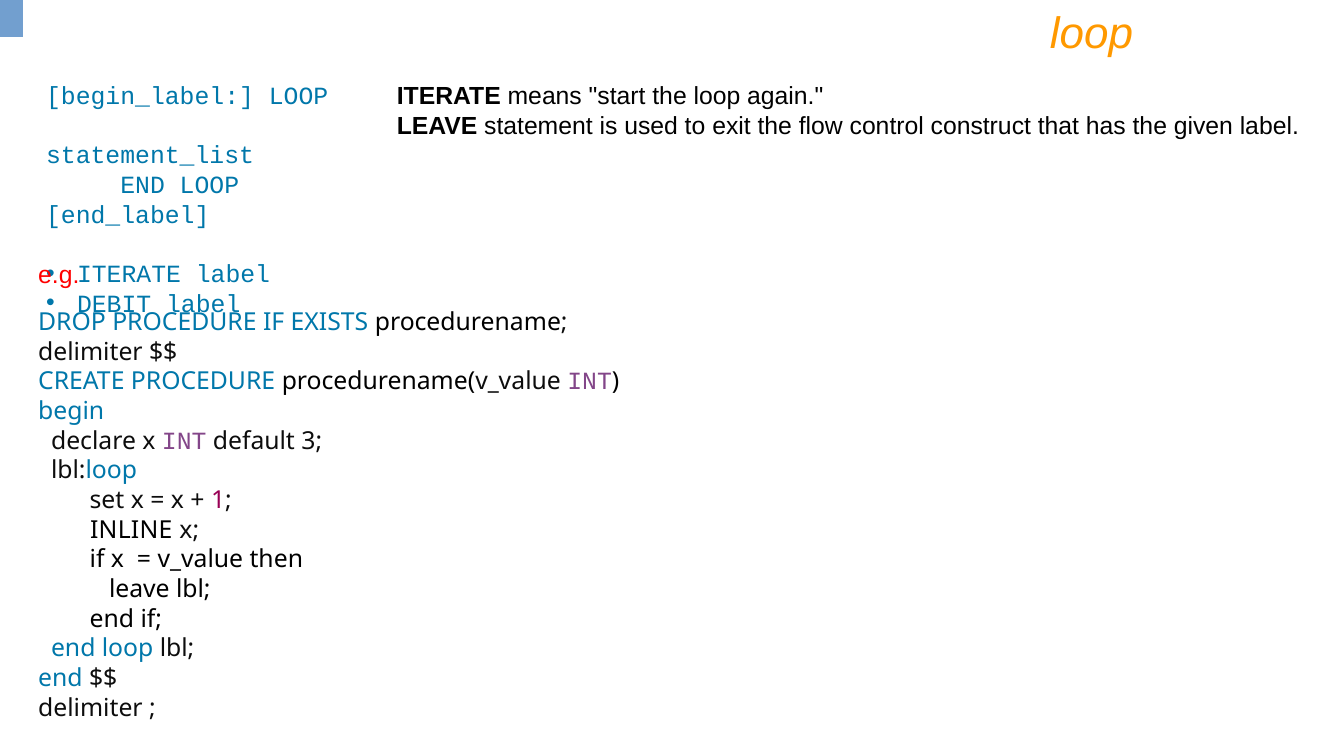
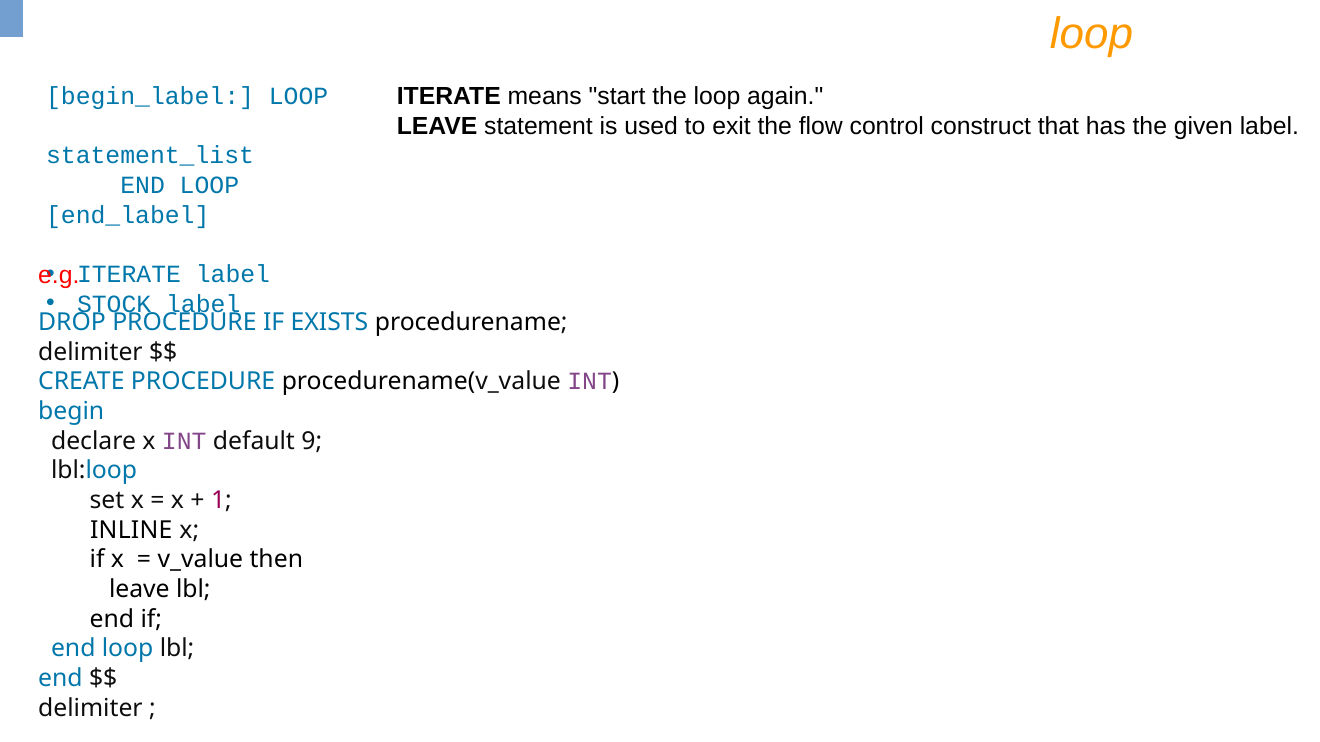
DEBIT: DEBIT -> STOCK (114, 304)
3: 3 -> 9 (312, 441)
